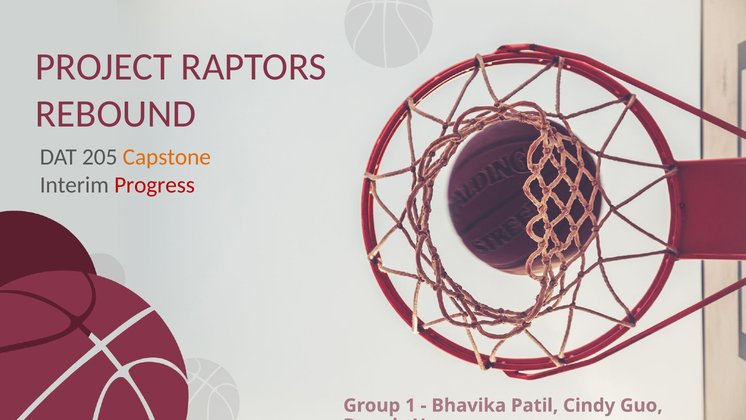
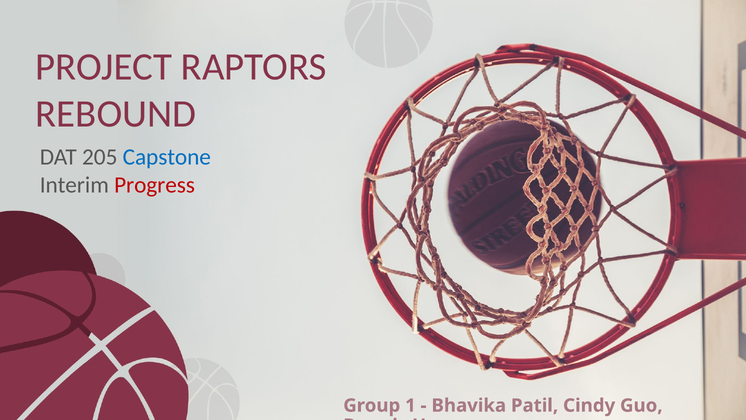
Capstone colour: orange -> blue (167, 157)
